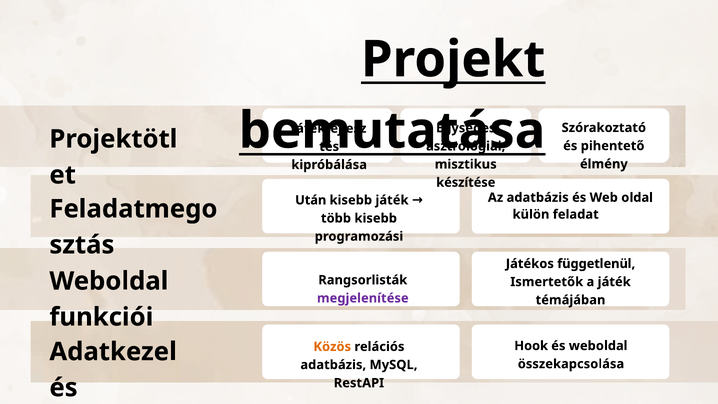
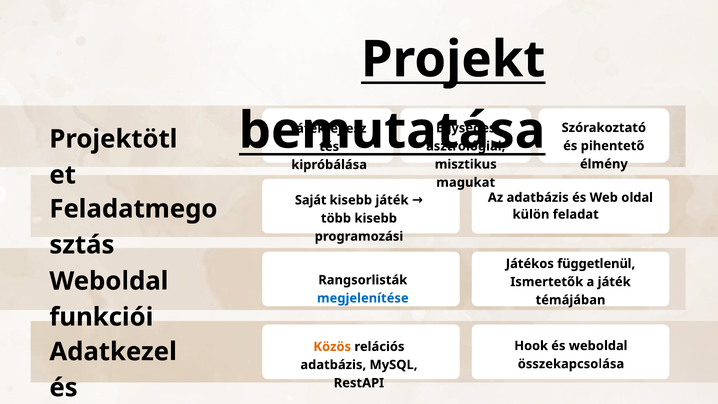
készítése: készítése -> magukat (466, 182)
Után: Után -> Saját (311, 200)
megjelenítése colour: purple -> blue (363, 298)
